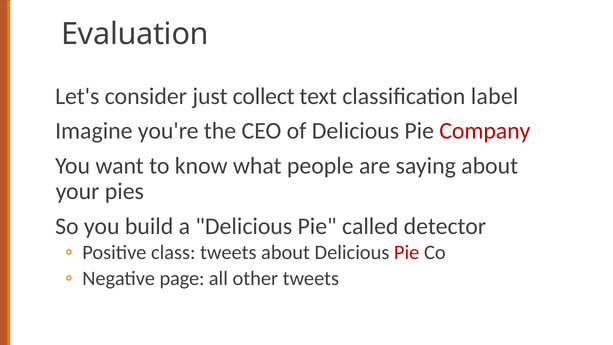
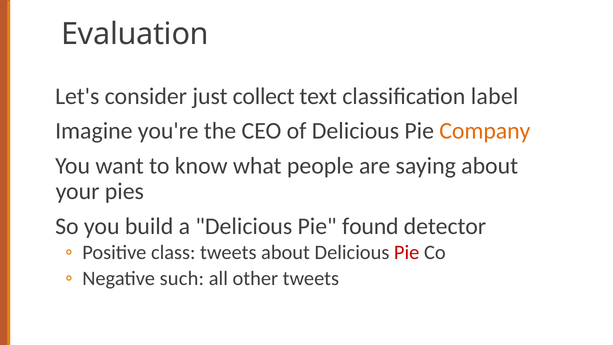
Company colour: red -> orange (485, 131)
called: called -> found (370, 226)
page: page -> such (182, 279)
